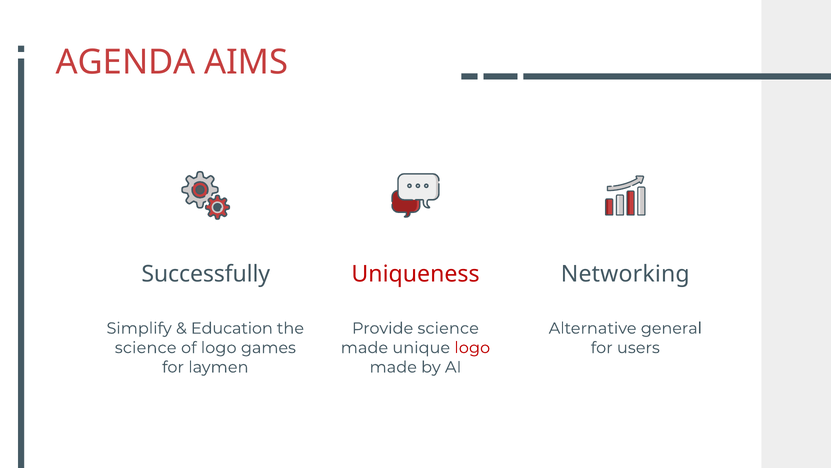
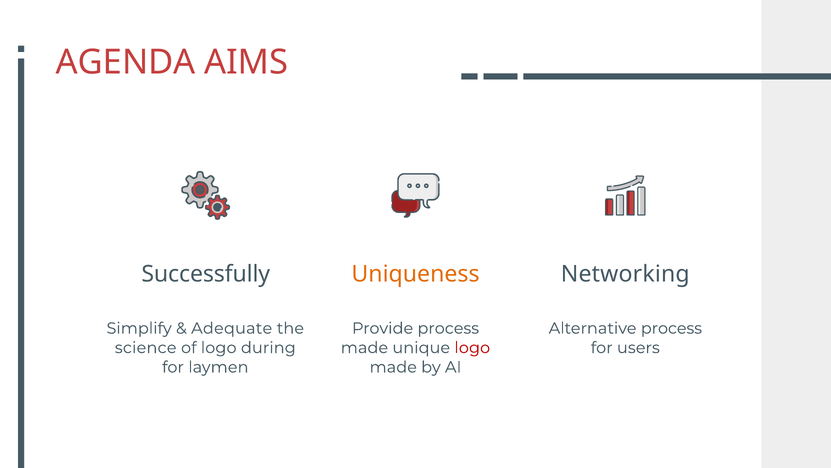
Uniqueness colour: red -> orange (416, 274)
Education: Education -> Adequate (232, 328)
Provide science: science -> process (448, 328)
Alternative general: general -> process (671, 328)
games: games -> during (268, 347)
